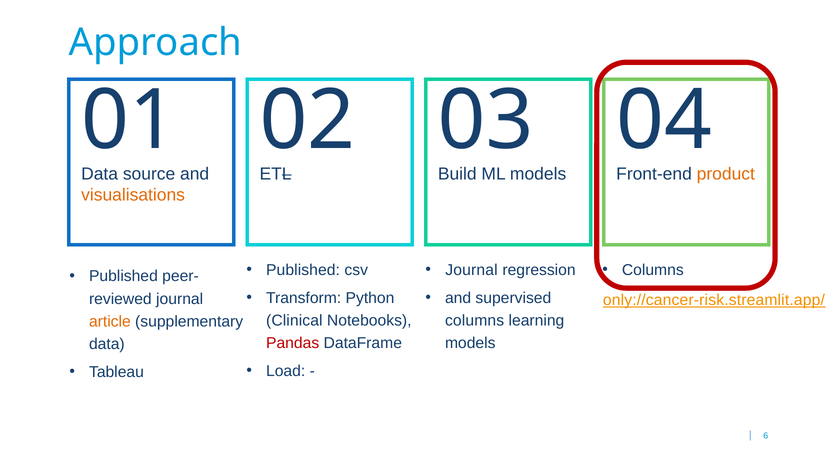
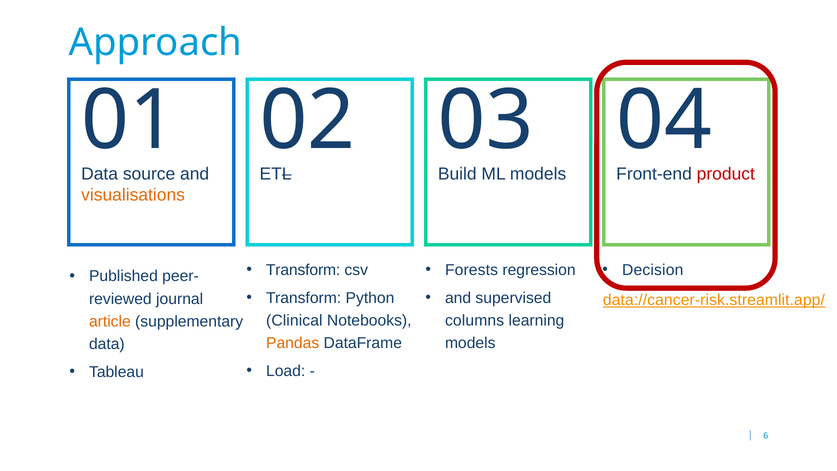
product colour: orange -> red (726, 174)
Published: Published -> Transform (303, 270)
Journal: Journal -> Forests (471, 270)
Columns: Columns -> Decision (653, 270)
only://cancer-risk.streamlit.app/: only://cancer-risk.streamlit.app/ -> data://cancer-risk.streamlit.app/ (714, 300)
Pandas colour: red -> orange (293, 343)
